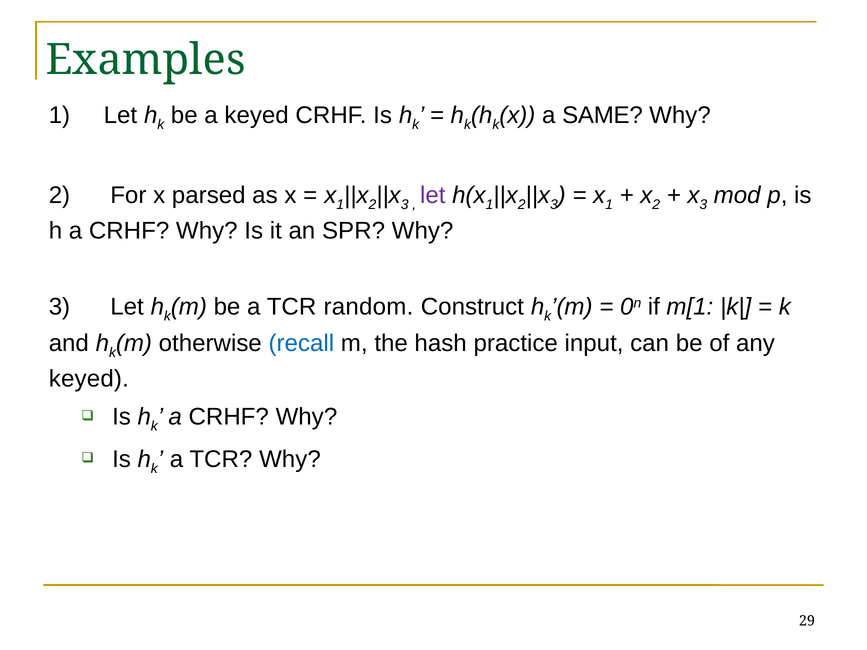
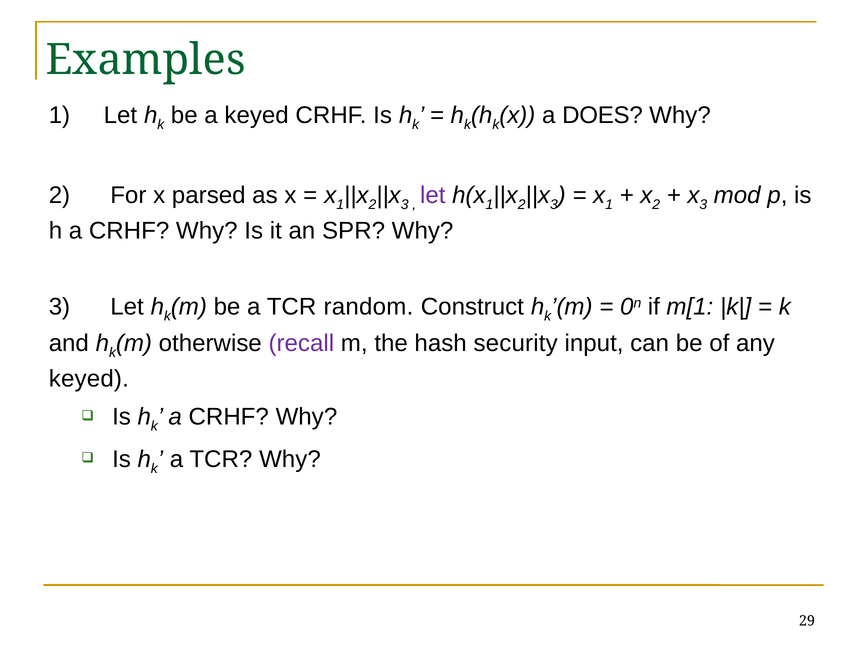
SAME: SAME -> DOES (602, 115)
recall colour: blue -> purple (301, 343)
practice: practice -> security (516, 343)
